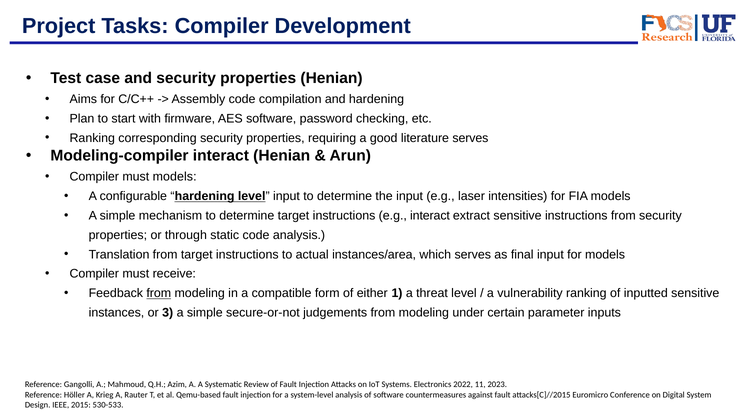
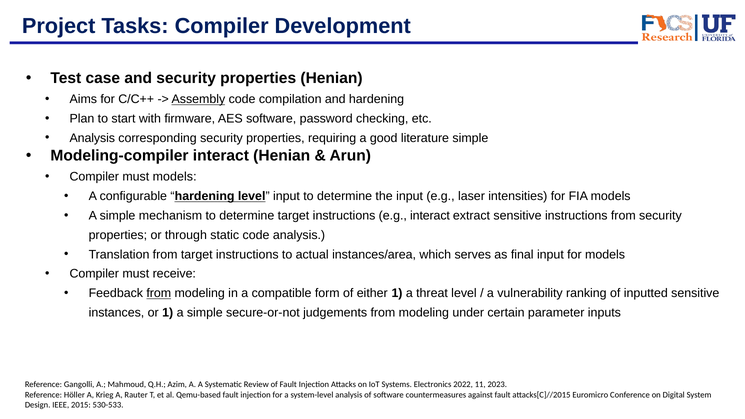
Assembly underline: none -> present (198, 99)
Ranking: Ranking -> Analysis (92, 138)
literature serves: serves -> simple (470, 138)
or 3: 3 -> 1 (168, 313)
